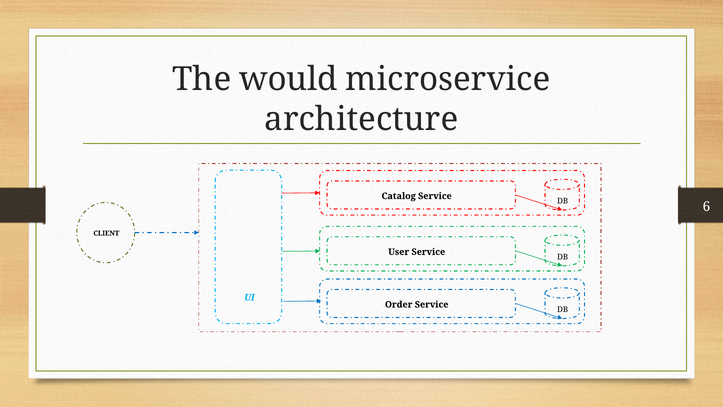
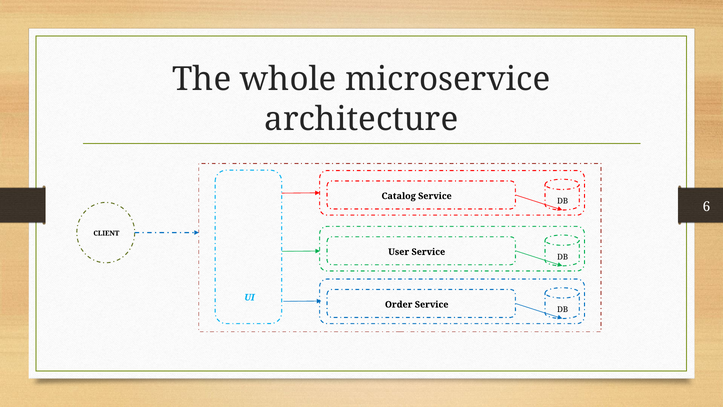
would: would -> whole (288, 79)
